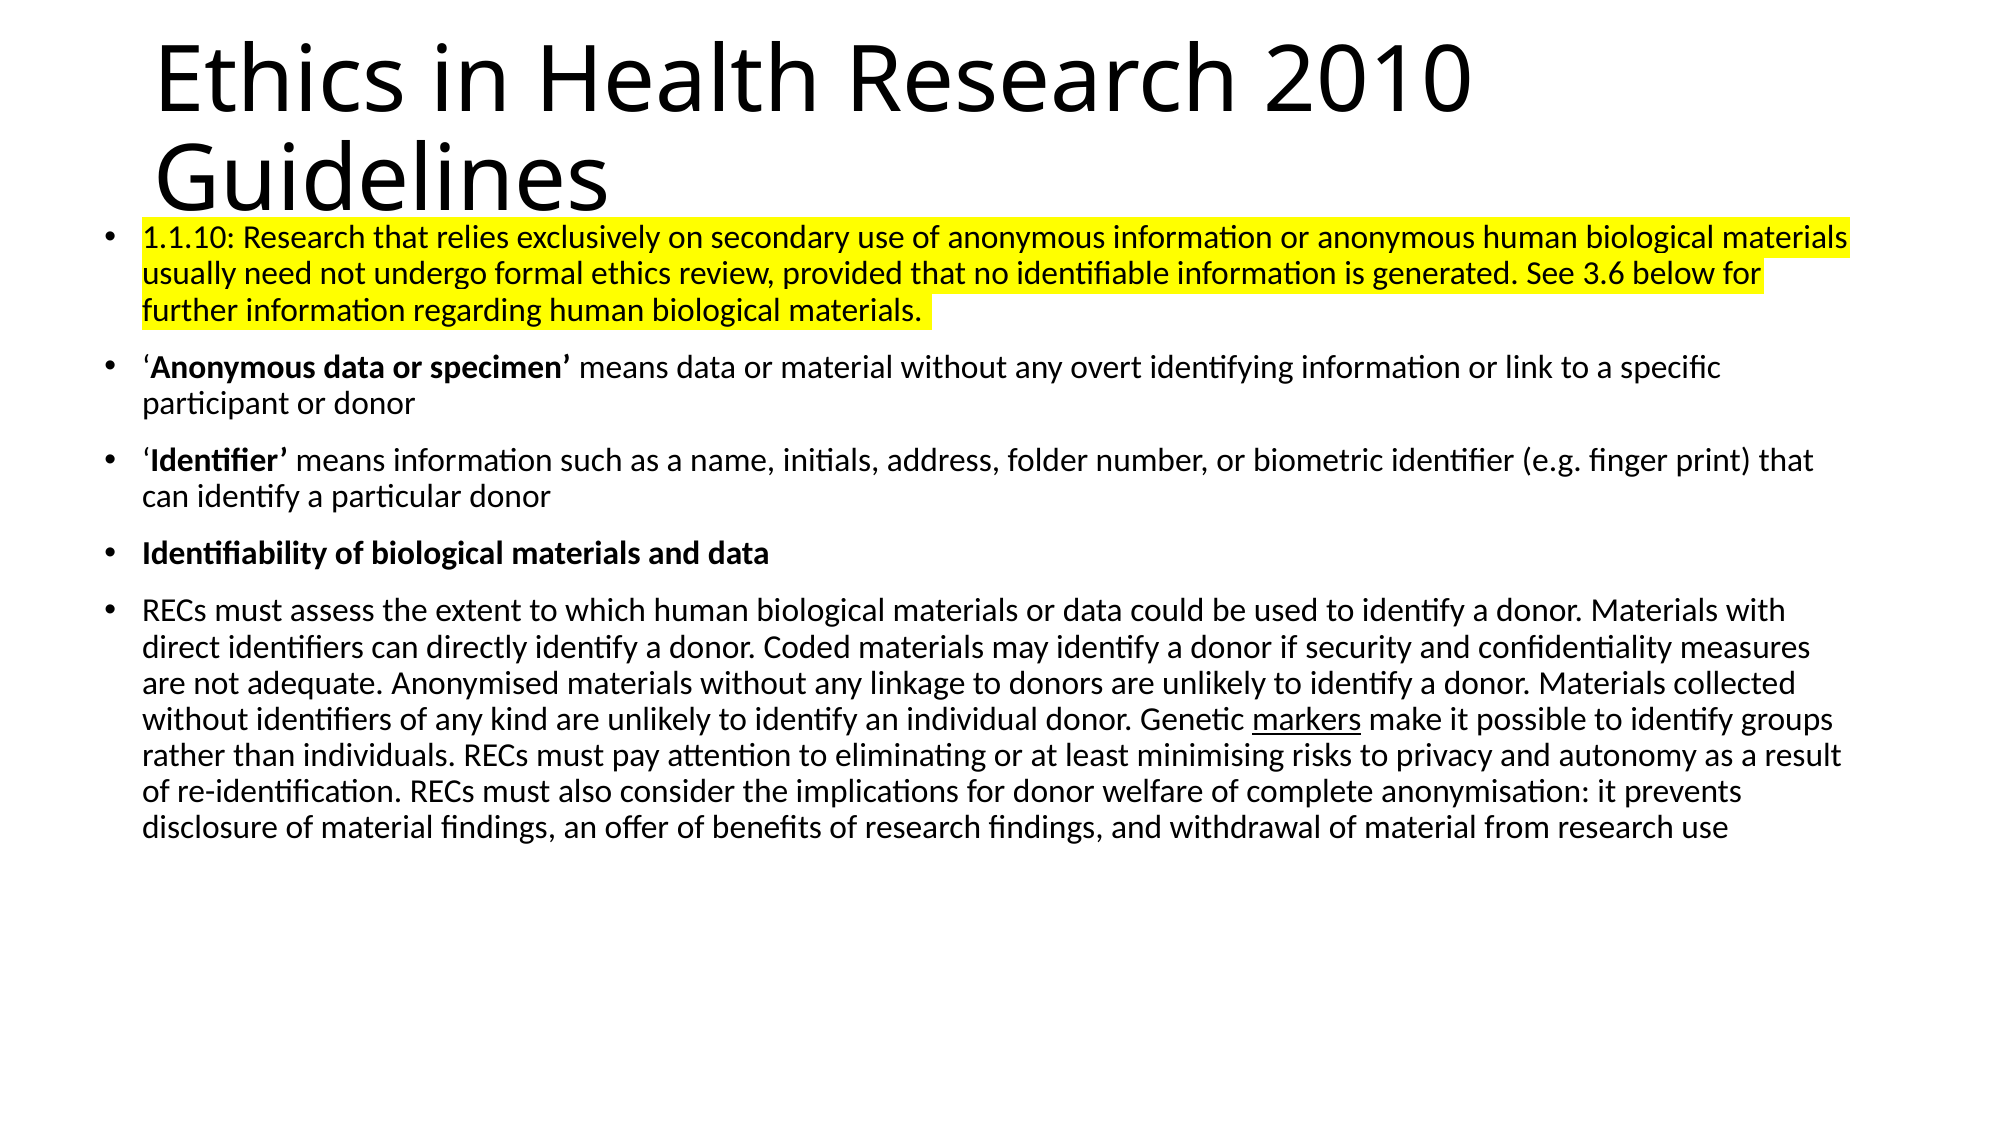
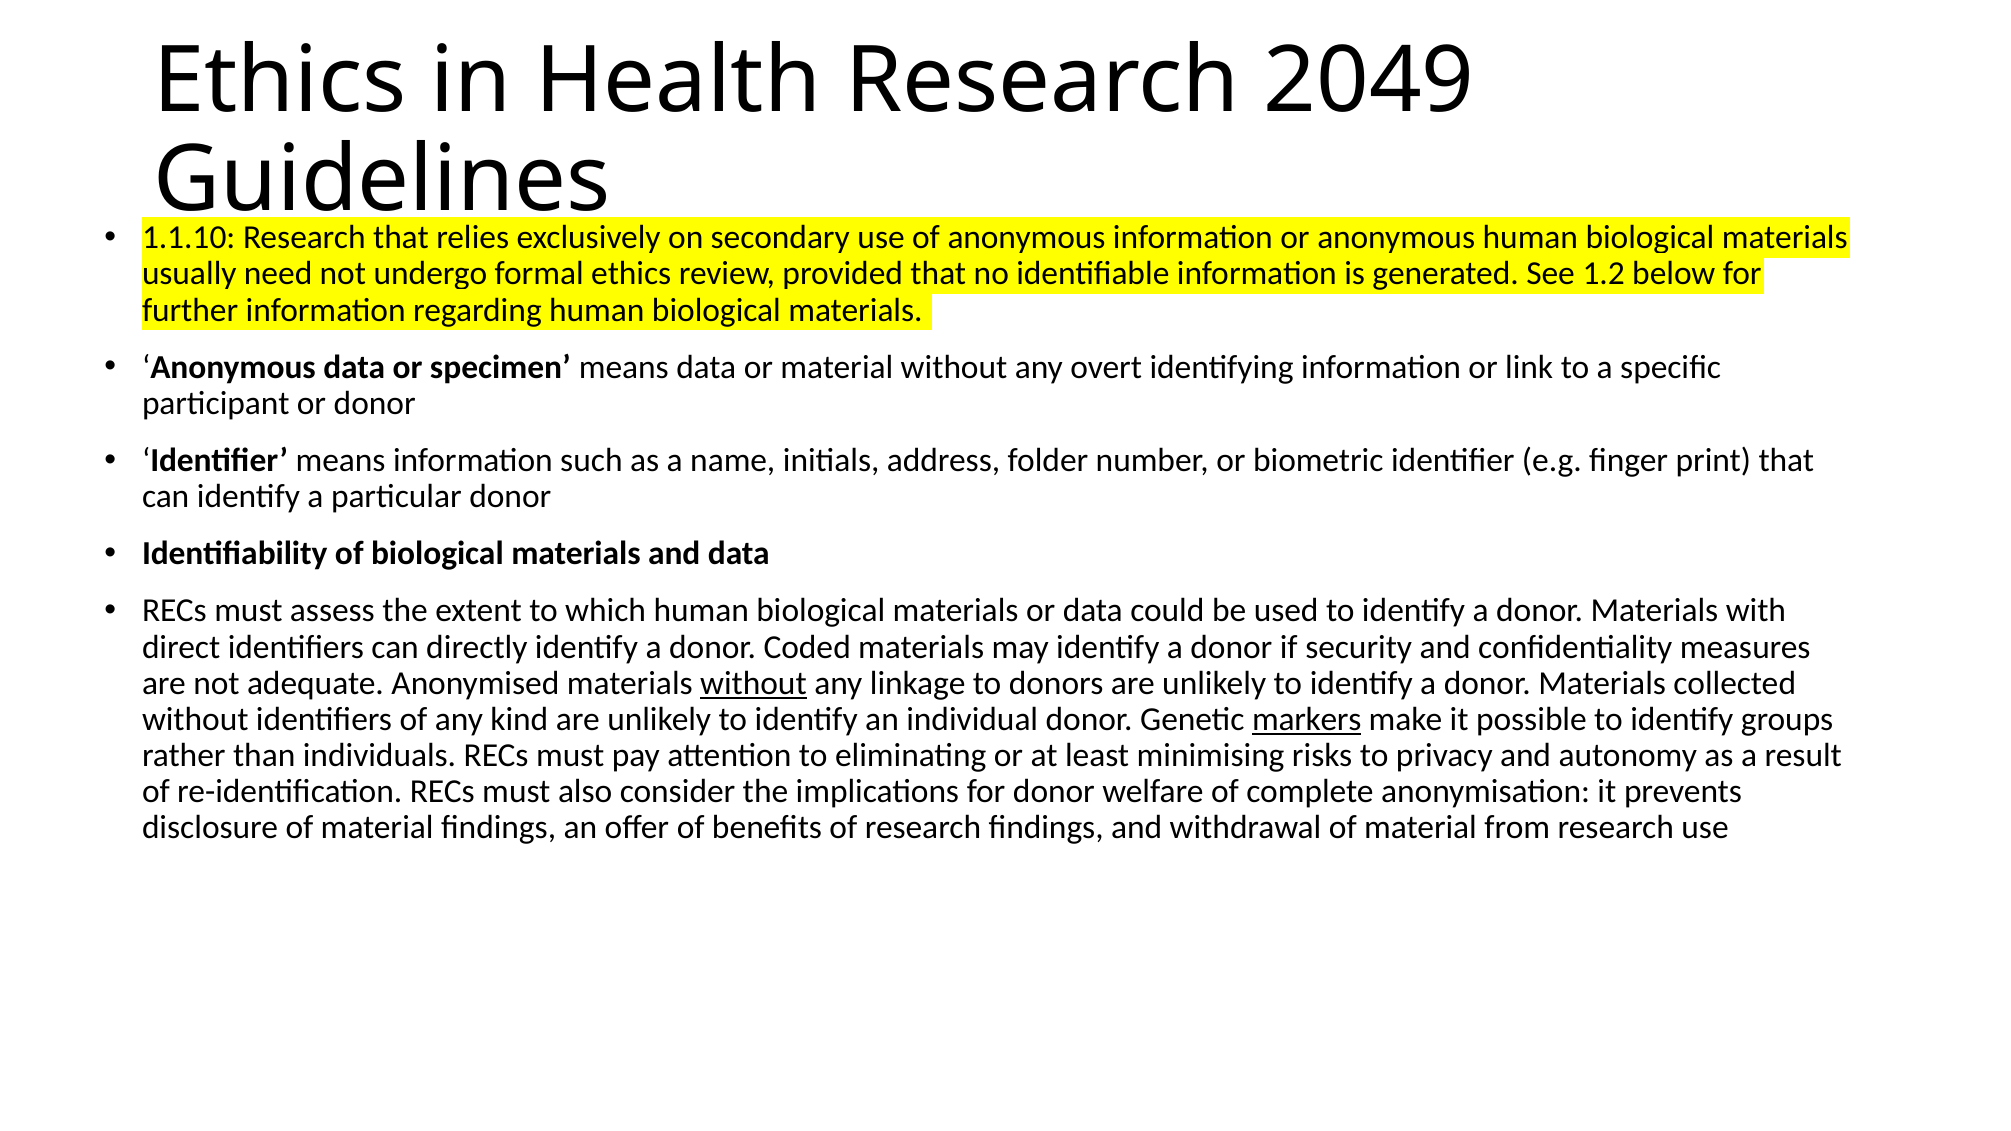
2010: 2010 -> 2049 (1369, 81)
3.6: 3.6 -> 1.2 (1604, 274)
without underline: none -> present (753, 683)
